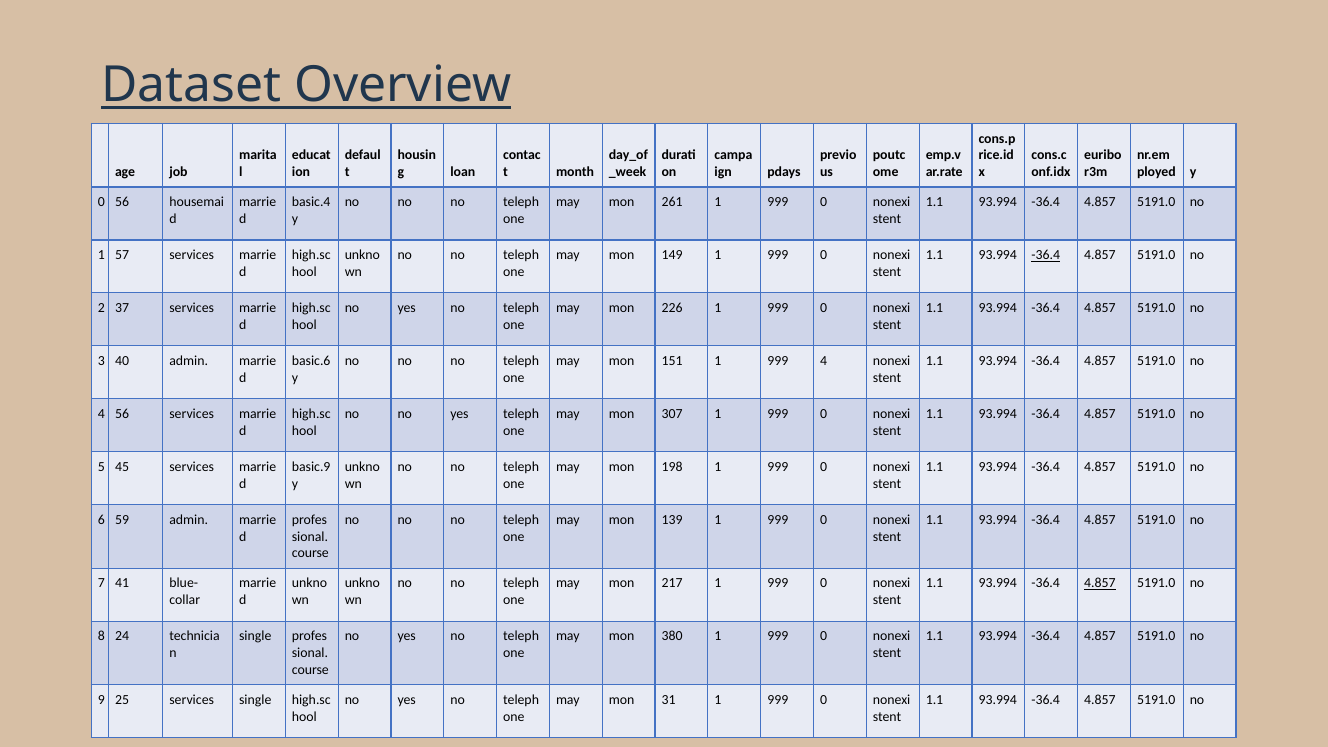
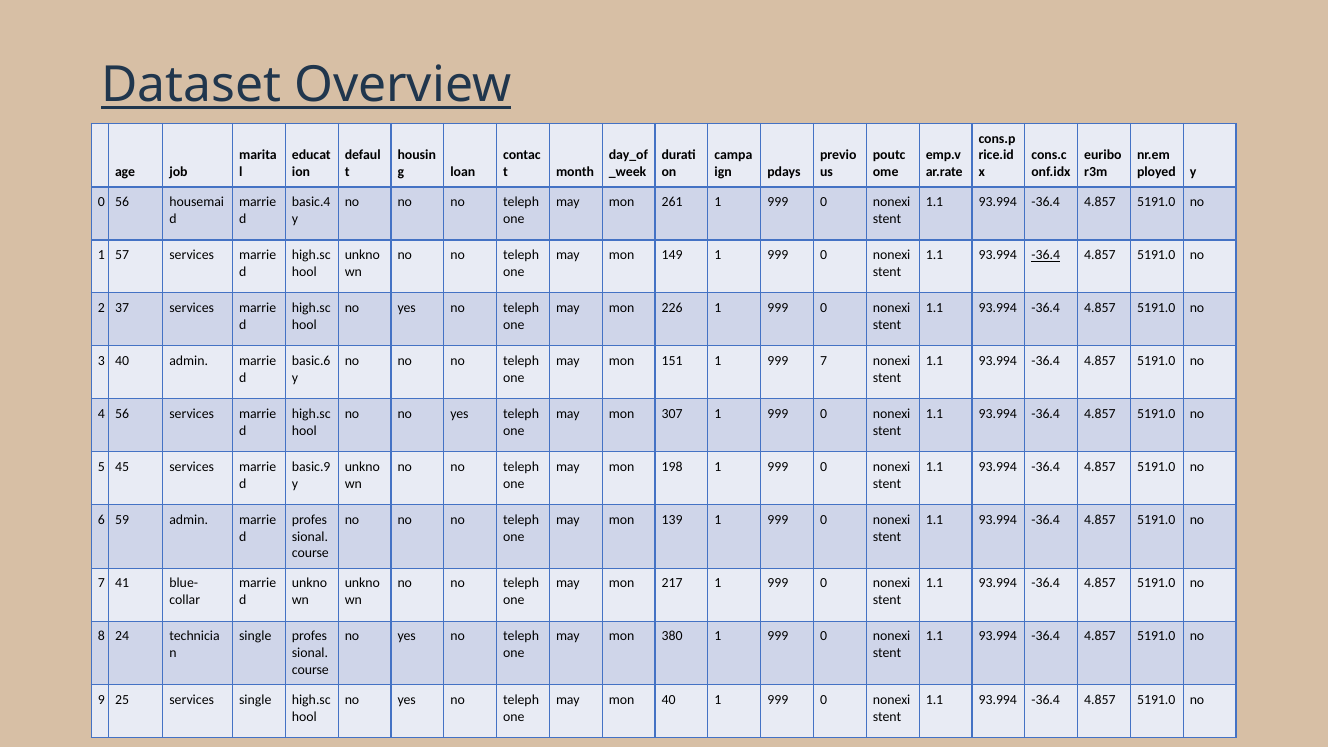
999 4: 4 -> 7 (824, 361)
4.857 underline: present -> none (1100, 583)
mon 31: 31 -> 40 (669, 700)
